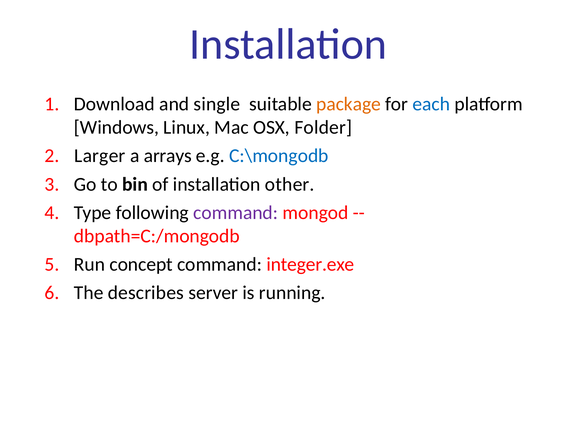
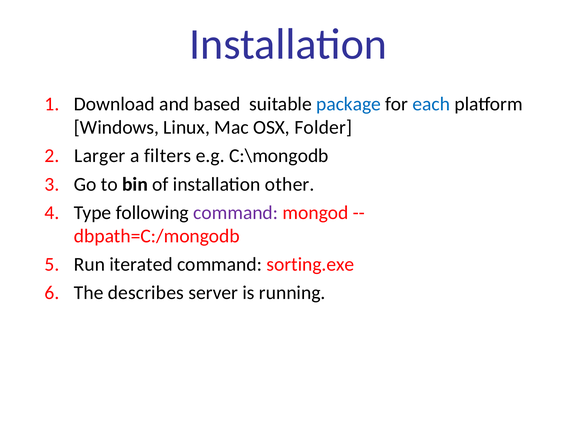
single: single -> based (217, 104)
package colour: orange -> blue (349, 104)
arrays: arrays -> filters (168, 156)
C:\mongodb colour: blue -> black (279, 156)
concept: concept -> iterated (141, 265)
integer.exe: integer.exe -> sorting.exe (310, 265)
